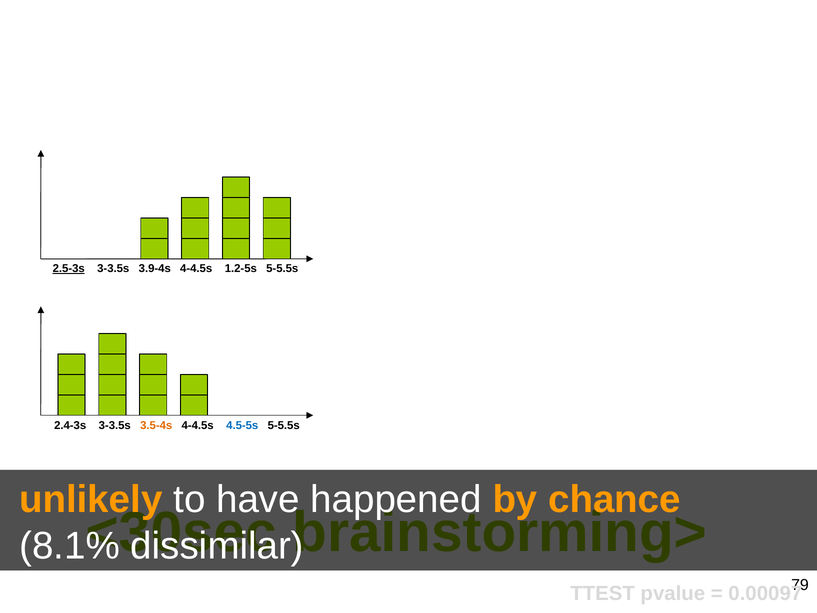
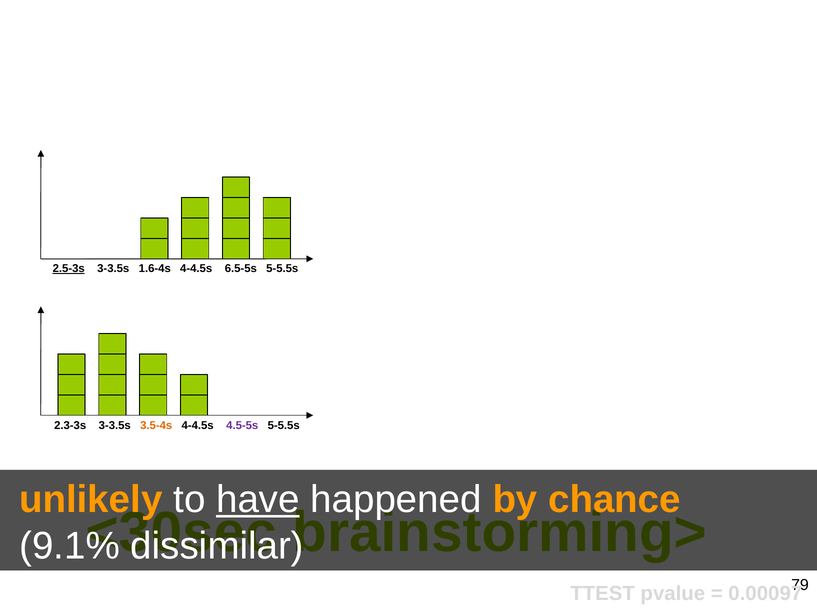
3.9-4s: 3.9-4s -> 1.6-4s (155, 269)
1.2-5s: 1.2-5s -> 6.5-5s (241, 269)
2.4-3s: 2.4-3s -> 2.3-3s (70, 425)
4.5-5s colour: blue -> purple (242, 425)
have underline: none -> present (258, 499)
8.1%: 8.1% -> 9.1% (70, 546)
